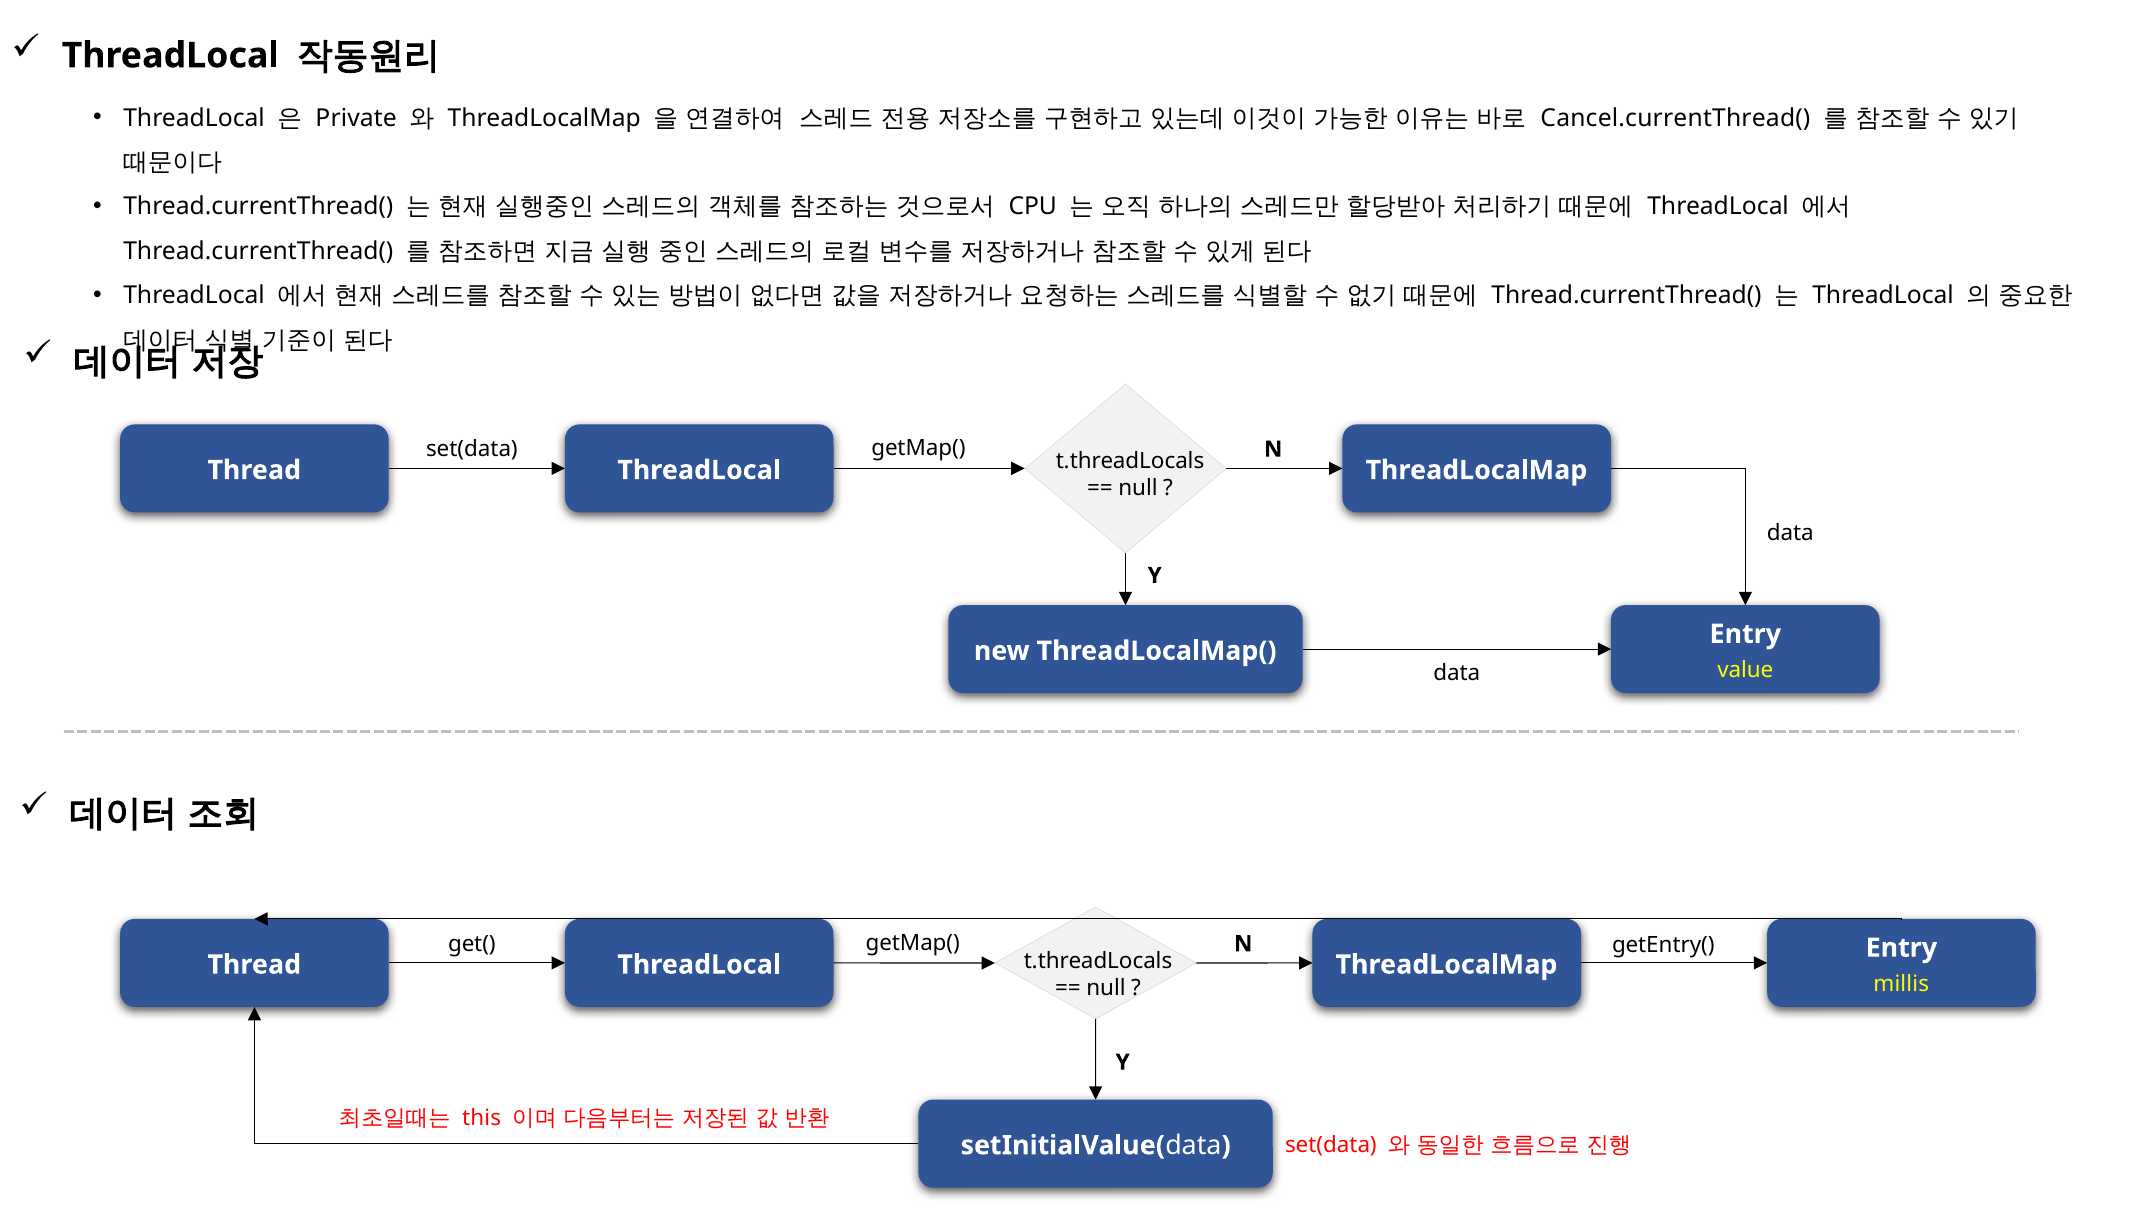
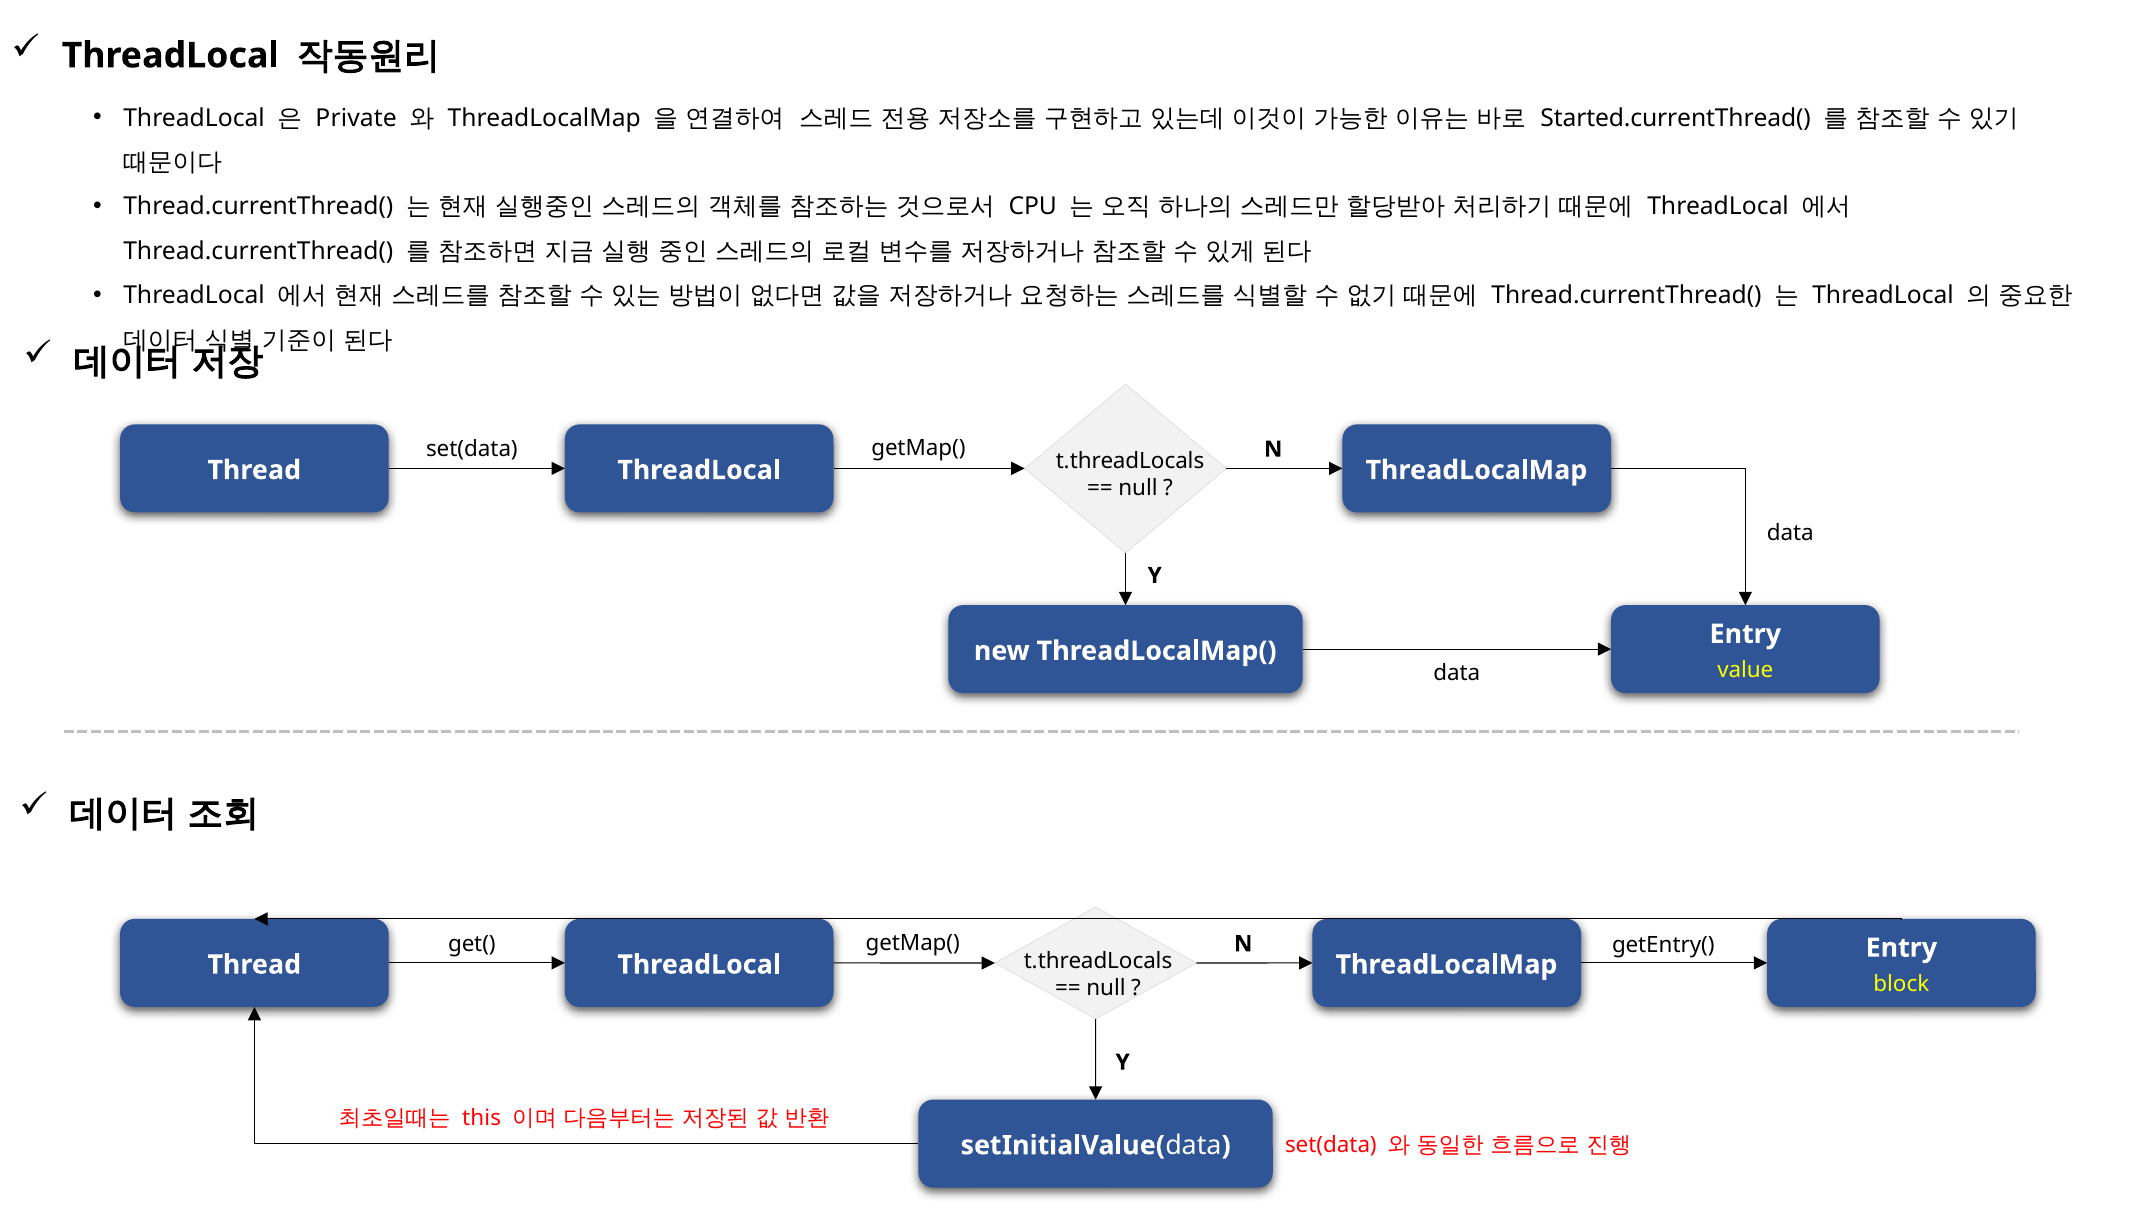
Cancel.currentThread(: Cancel.currentThread( -> Started.currentThread( (1676, 118)
millis: millis -> block (1901, 984)
